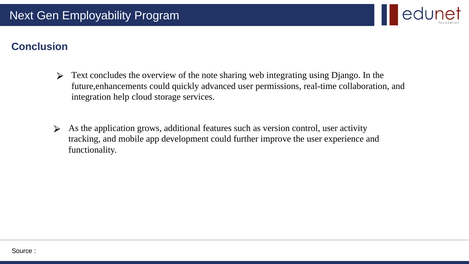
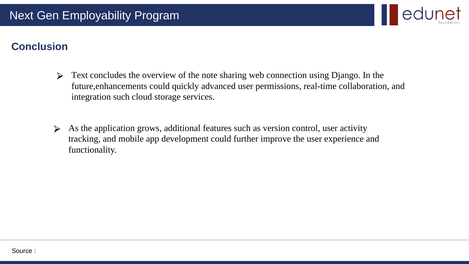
integrating: integrating -> connection (287, 75)
integration help: help -> such (121, 97)
